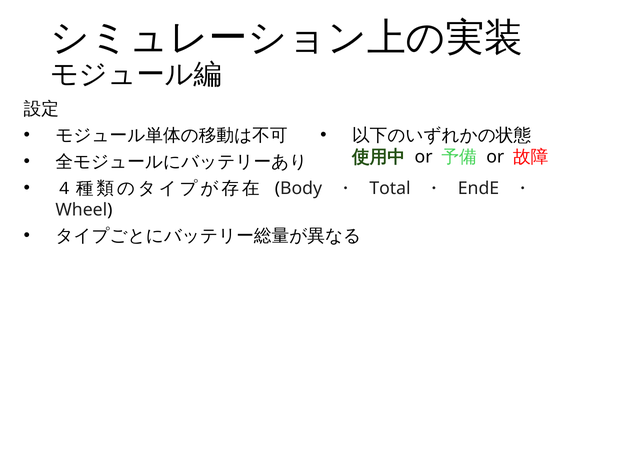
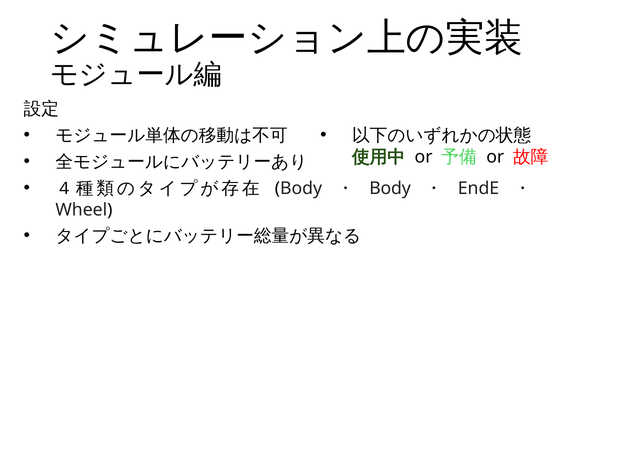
Total: Total -> Body (390, 189)
